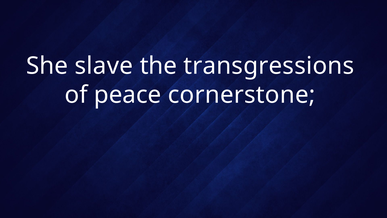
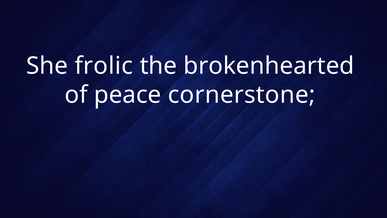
slave: slave -> frolic (104, 66)
transgressions: transgressions -> brokenhearted (269, 66)
